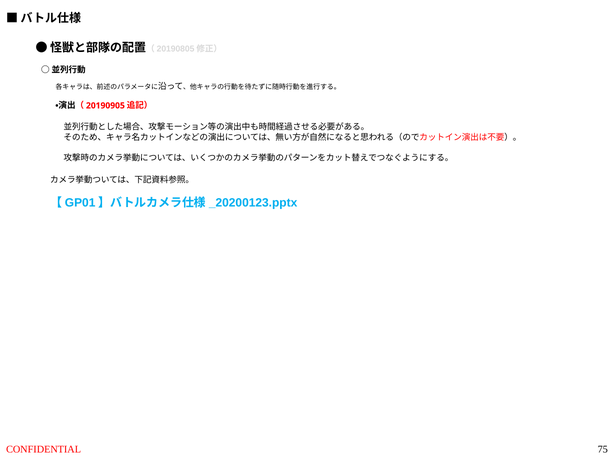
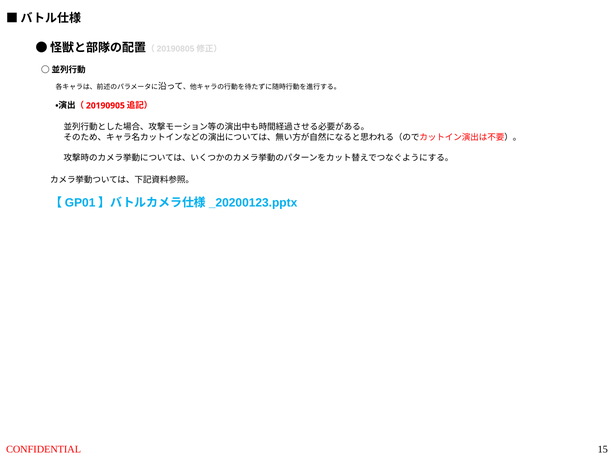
75: 75 -> 15 (603, 449)
